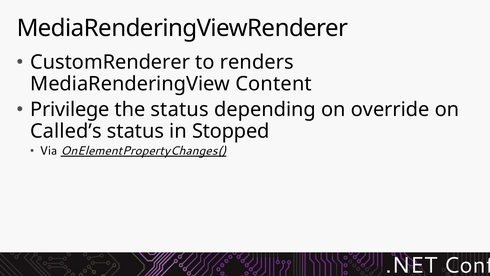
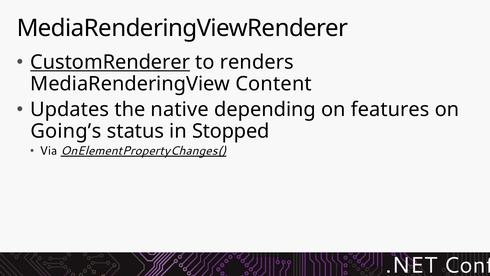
CustomRenderer underline: none -> present (110, 62)
Privilege: Privilege -> Updates (70, 109)
the status: status -> native (180, 109)
override: override -> features (390, 109)
Called’s: Called’s -> Going’s (66, 131)
